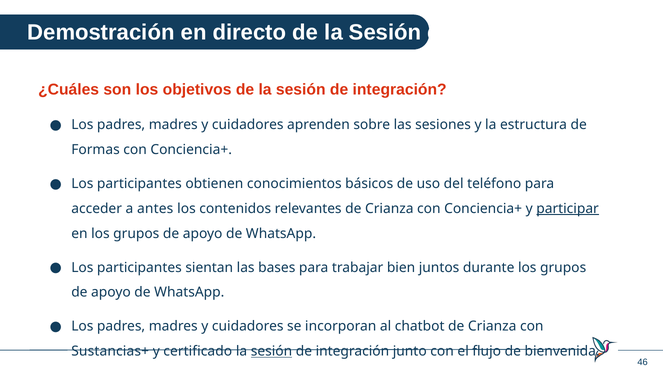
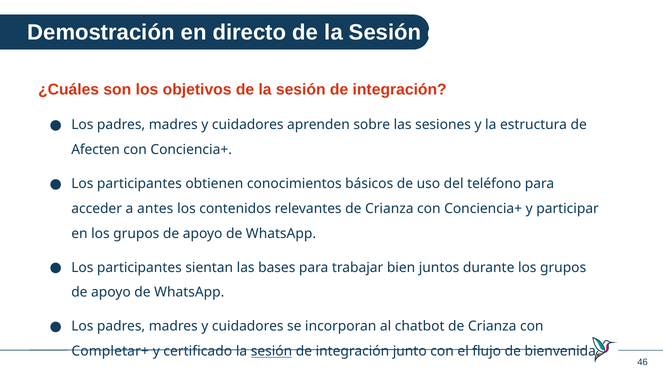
Formas: Formas -> Afecten (96, 150)
participar underline: present -> none (568, 209)
Sustancias+: Sustancias+ -> Completar+ (110, 351)
